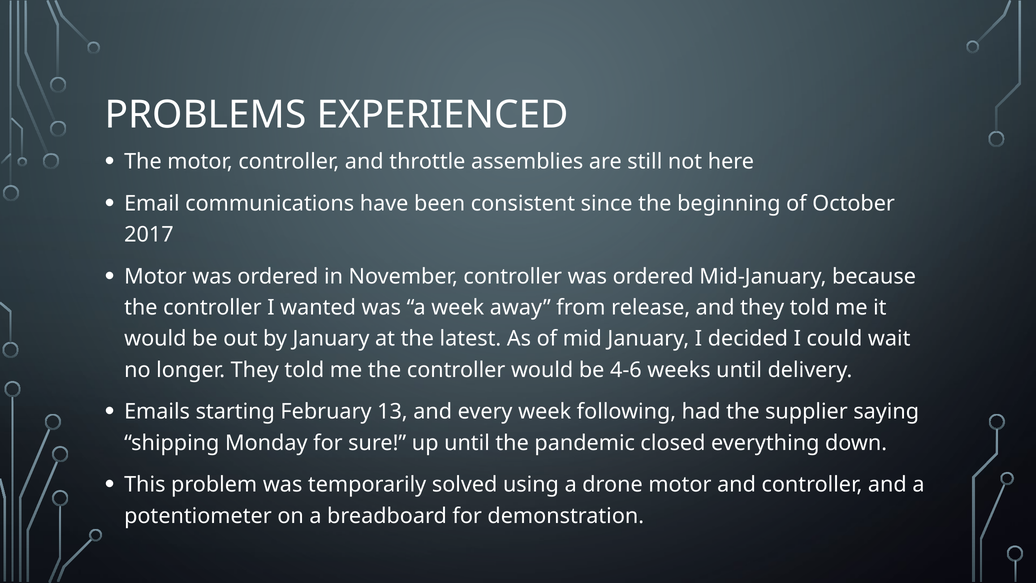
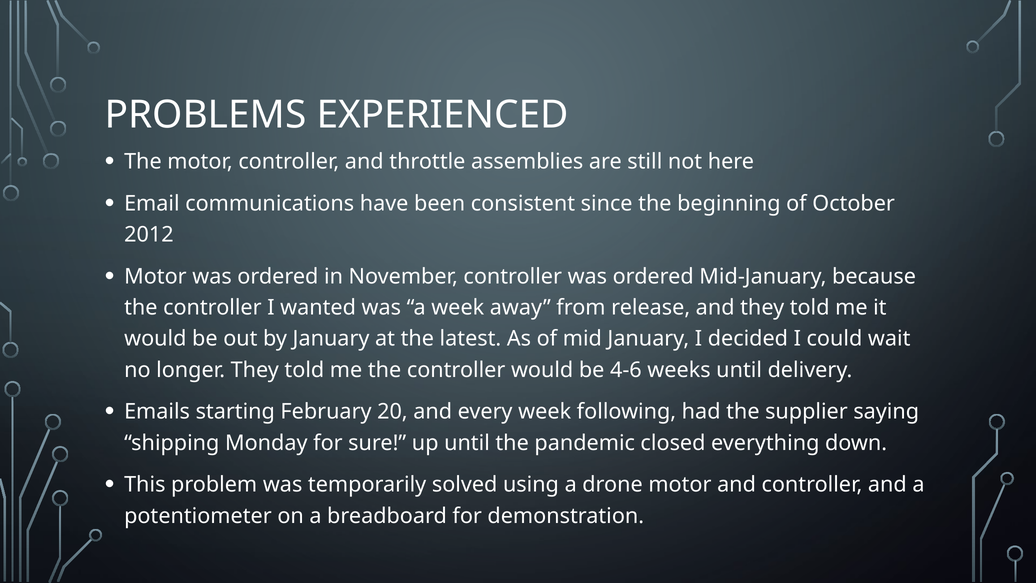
2017: 2017 -> 2012 (149, 235)
13: 13 -> 20 (392, 412)
